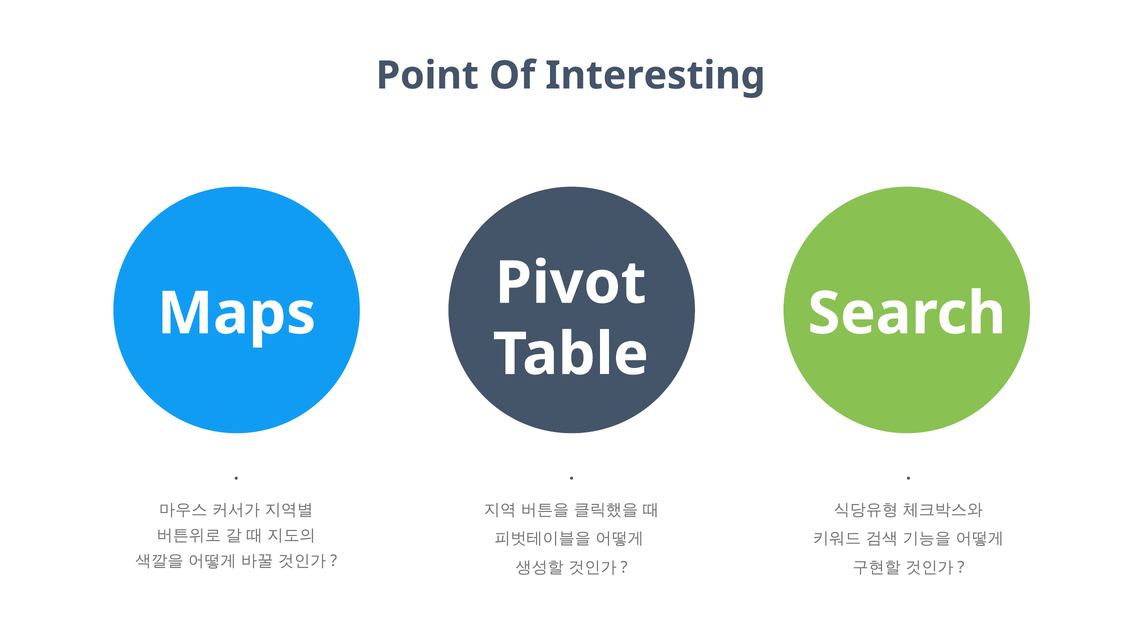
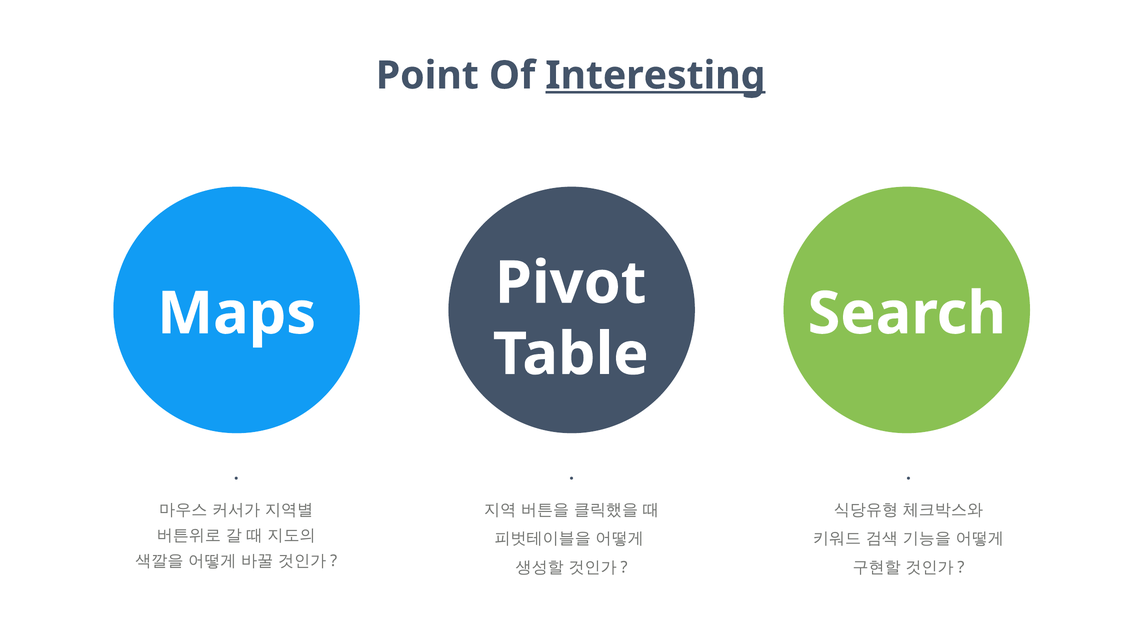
Interesting underline: none -> present (655, 76)
